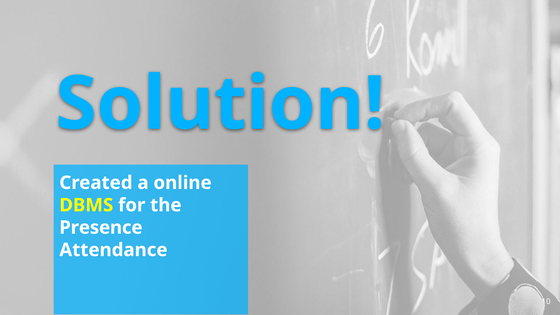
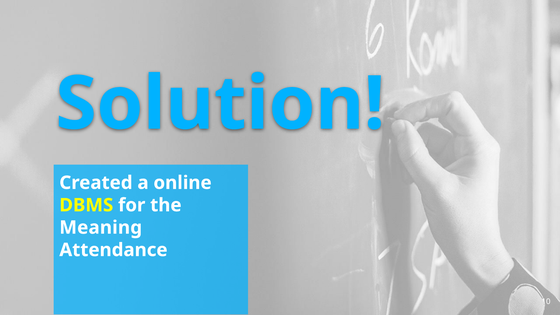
Presence: Presence -> Meaning (101, 228)
